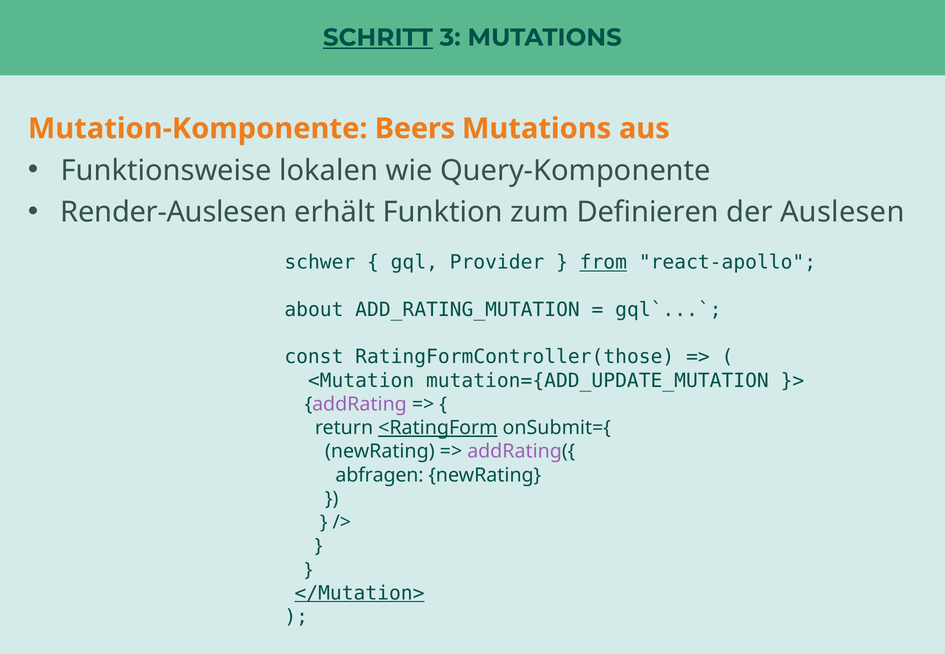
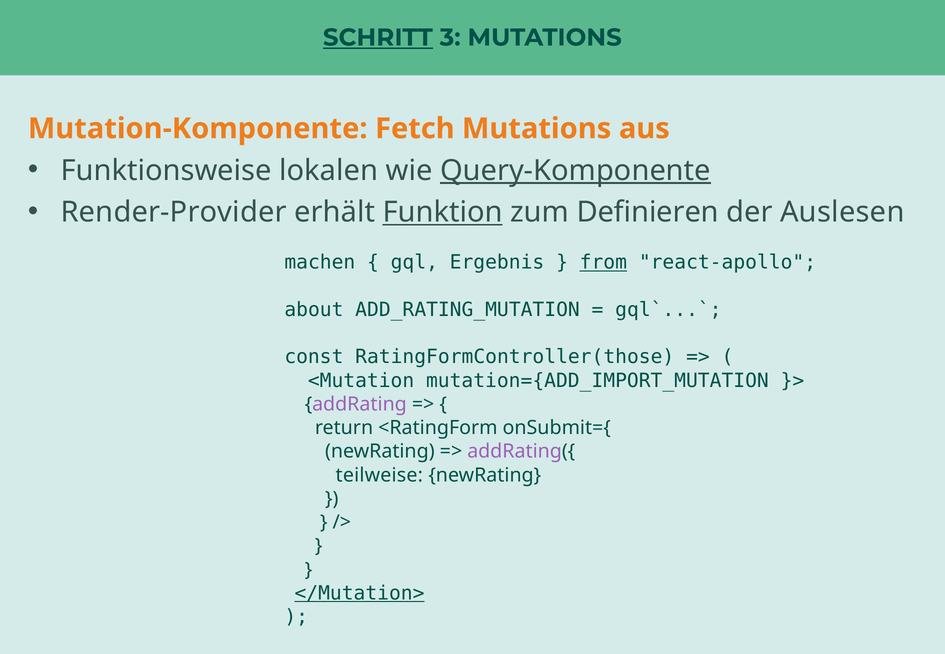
Beers: Beers -> Fetch (415, 129)
Query-Komponente underline: none -> present (575, 170)
Render-Auslesen: Render-Auslesen -> Render-Provider (174, 212)
Funktion underline: none -> present (443, 212)
schwer: schwer -> machen (320, 263)
Provider: Provider -> Ergebnis (497, 263)
mutation={ADD_UPDATE_MUTATION: mutation={ADD_UPDATE_MUTATION -> mutation={ADD_IMPORT_MUTATION (597, 381)
<RatingForm underline: present -> none (438, 428)
abfragen: abfragen -> teilweise (379, 475)
